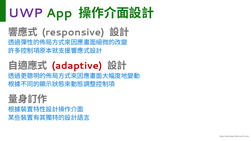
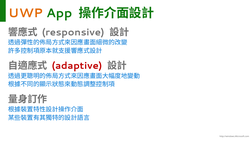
UWP colour: purple -> orange (26, 13)
